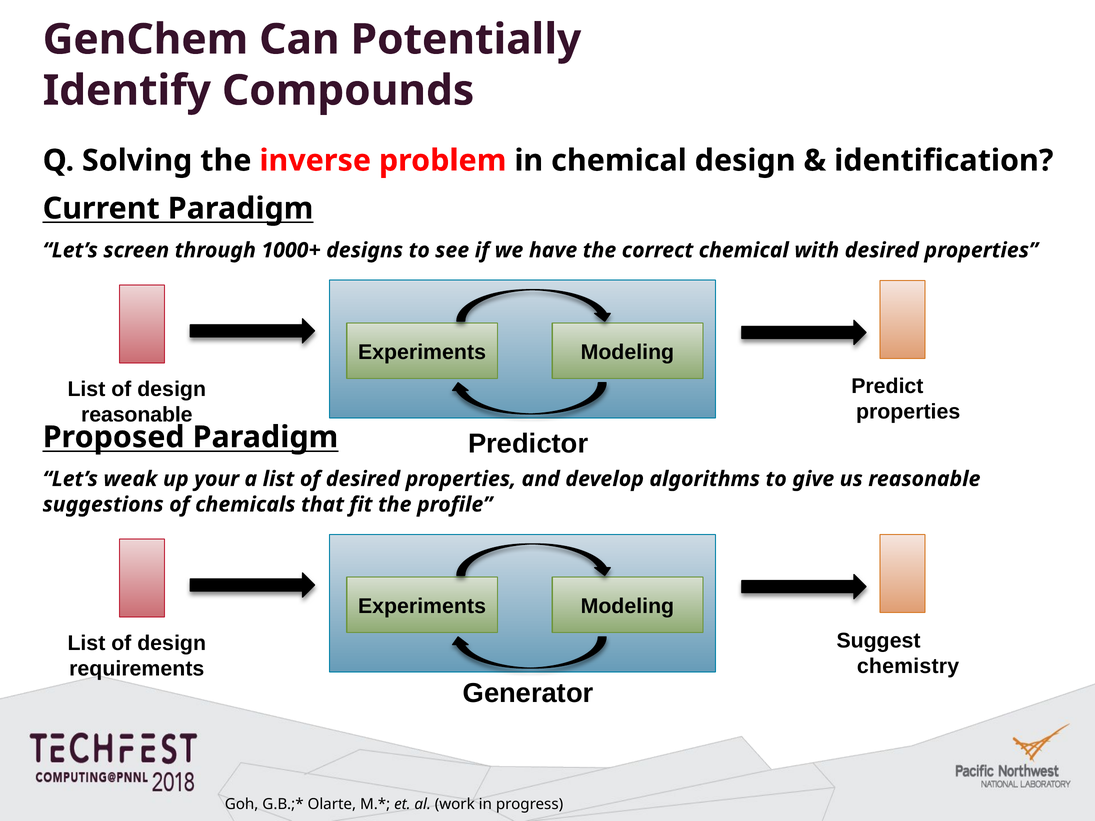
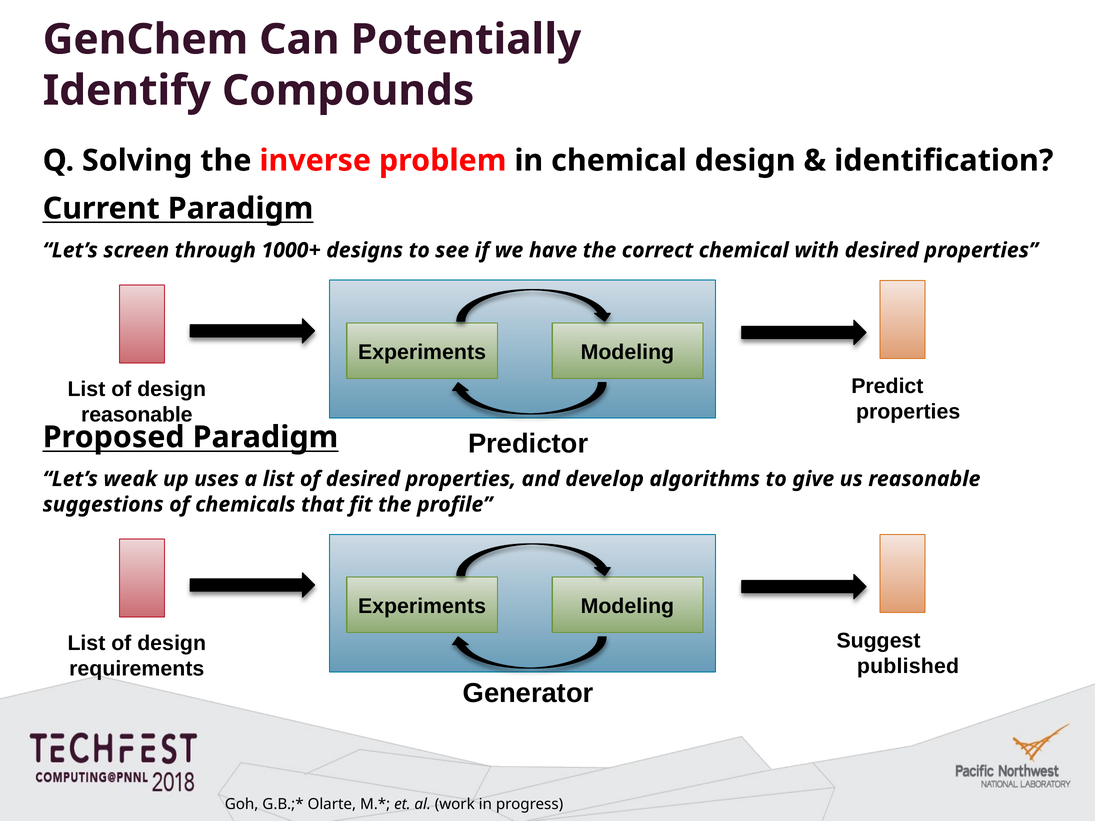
your: your -> uses (217, 479)
chemistry: chemistry -> published (908, 666)
